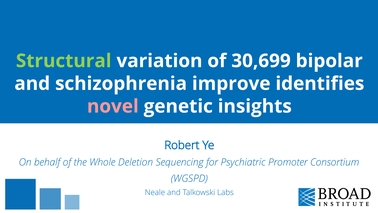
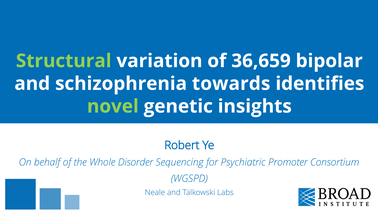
30,699: 30,699 -> 36,659 (261, 61)
improve: improve -> towards (231, 83)
novel colour: pink -> light green (113, 106)
Deletion: Deletion -> Disorder (136, 162)
